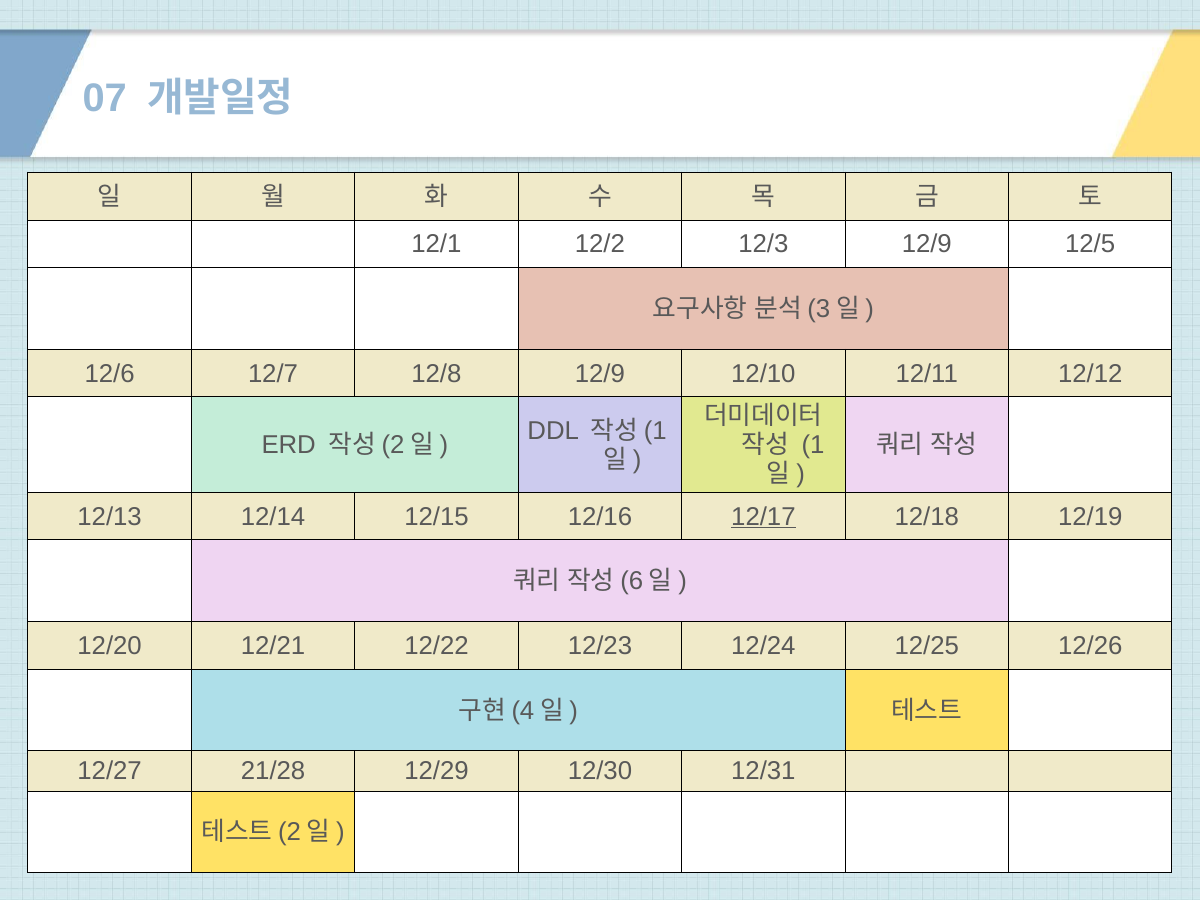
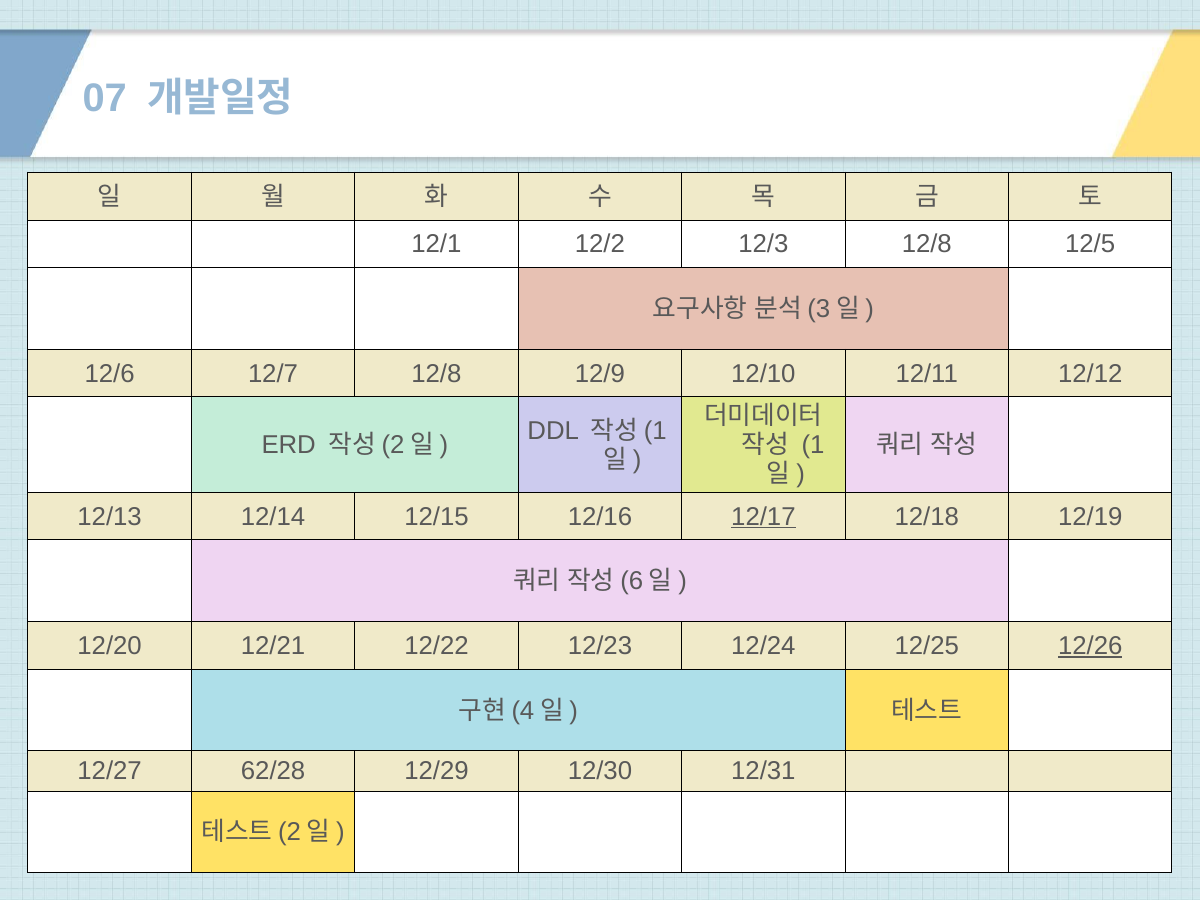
12/3 12/9: 12/9 -> 12/8 (927, 244)
12/26 underline: none -> present (1090, 646)
21/28: 21/28 -> 62/28 (273, 771)
